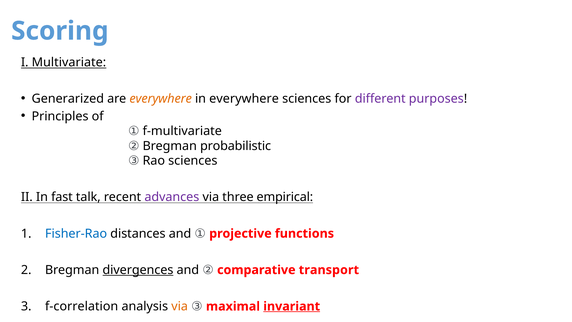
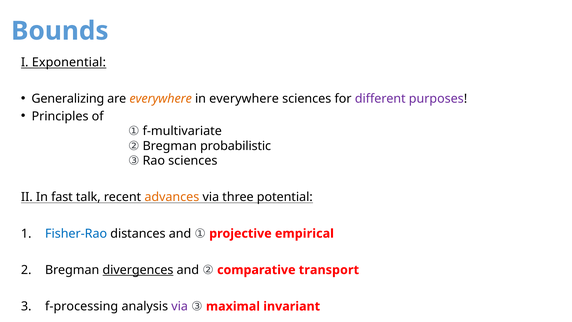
Scoring: Scoring -> Bounds (60, 31)
Multivariate: Multivariate -> Exponential (69, 62)
Generarized: Generarized -> Generalizing (68, 99)
advances colour: purple -> orange (172, 197)
empirical: empirical -> potential (285, 197)
functions: functions -> empirical (304, 233)
f-correlation: f-correlation -> f-processing (82, 306)
via colour: orange -> purple (180, 306)
invariant underline: present -> none (292, 306)
